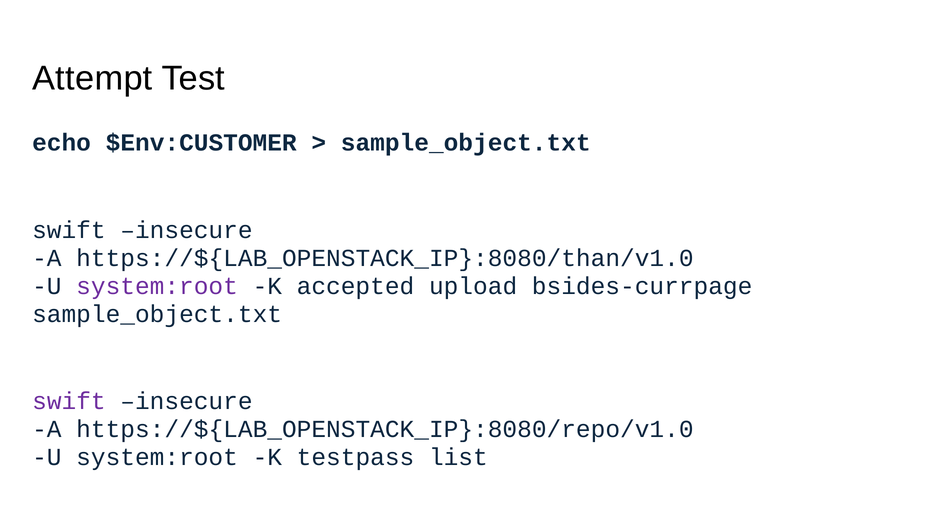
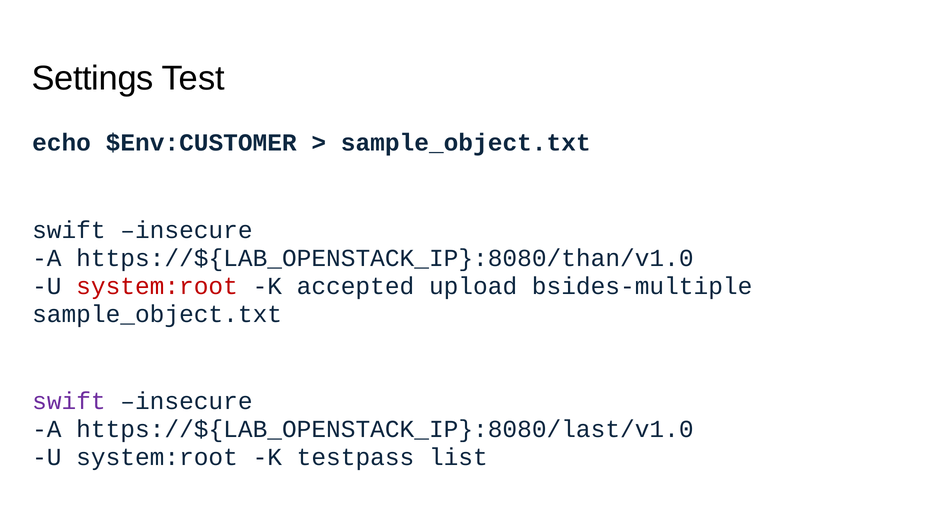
Attempt: Attempt -> Settings (93, 78)
system:root colour: purple -> red (157, 286)
bsides-currpage: bsides-currpage -> bsides-multiple (642, 286)
https://${LAB_OPENSTACK_IP}:8080/repo/v1.0: https://${LAB_OPENSTACK_IP}:8080/repo/v1.0 -> https://${LAB_OPENSTACK_IP}:8080/last/v1.0 (385, 429)
